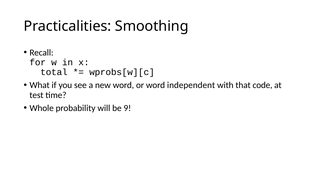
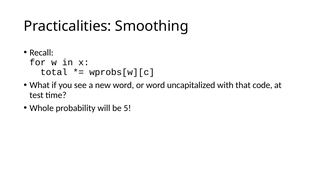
independent: independent -> uncapitalized (191, 85)
9: 9 -> 5 (127, 108)
